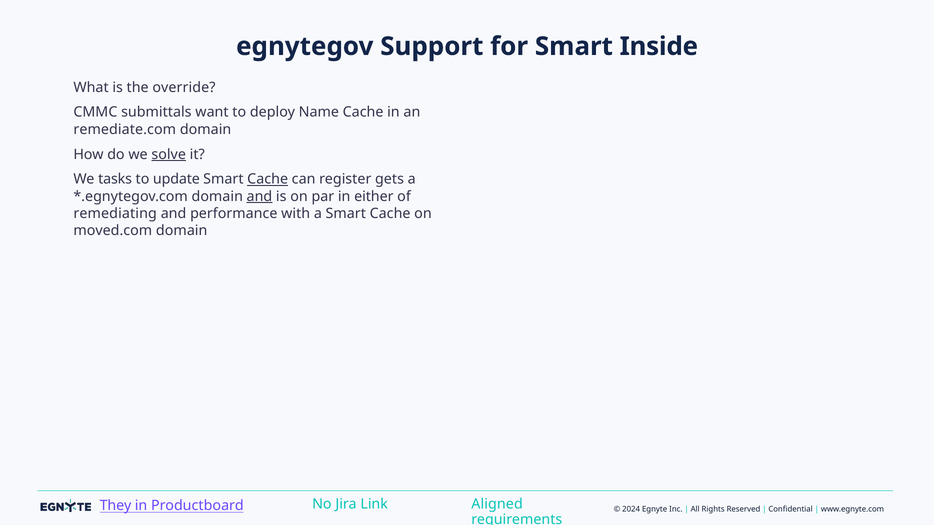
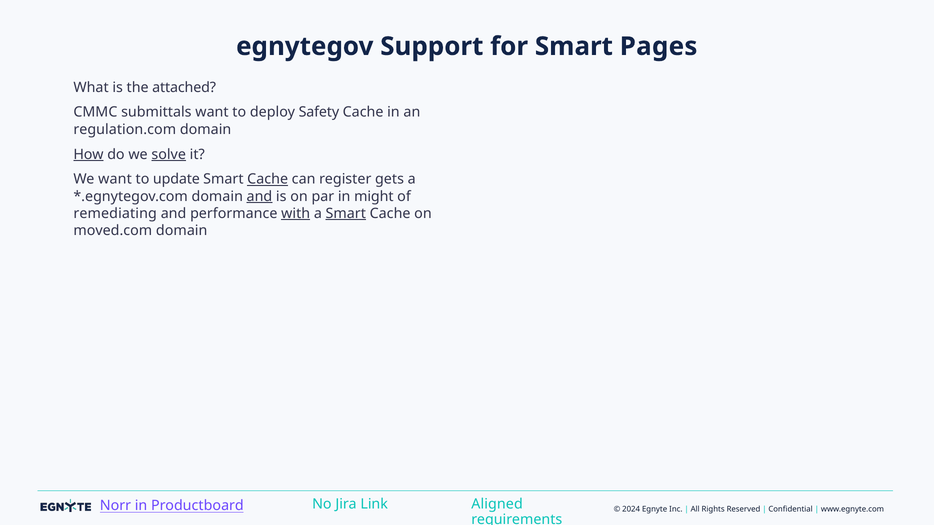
Inside: Inside -> Pages (659, 46)
override: override -> attached (184, 87)
Name: Name -> Safety (319, 112)
remediate.com: remediate.com -> regulation.com (125, 130)
How underline: none -> present (88, 154)
We tasks: tasks -> want (115, 179)
either: either -> might (374, 197)
with underline: none -> present (296, 214)
Smart underline: none -> present (346, 214)
They: They -> Norr (115, 506)
